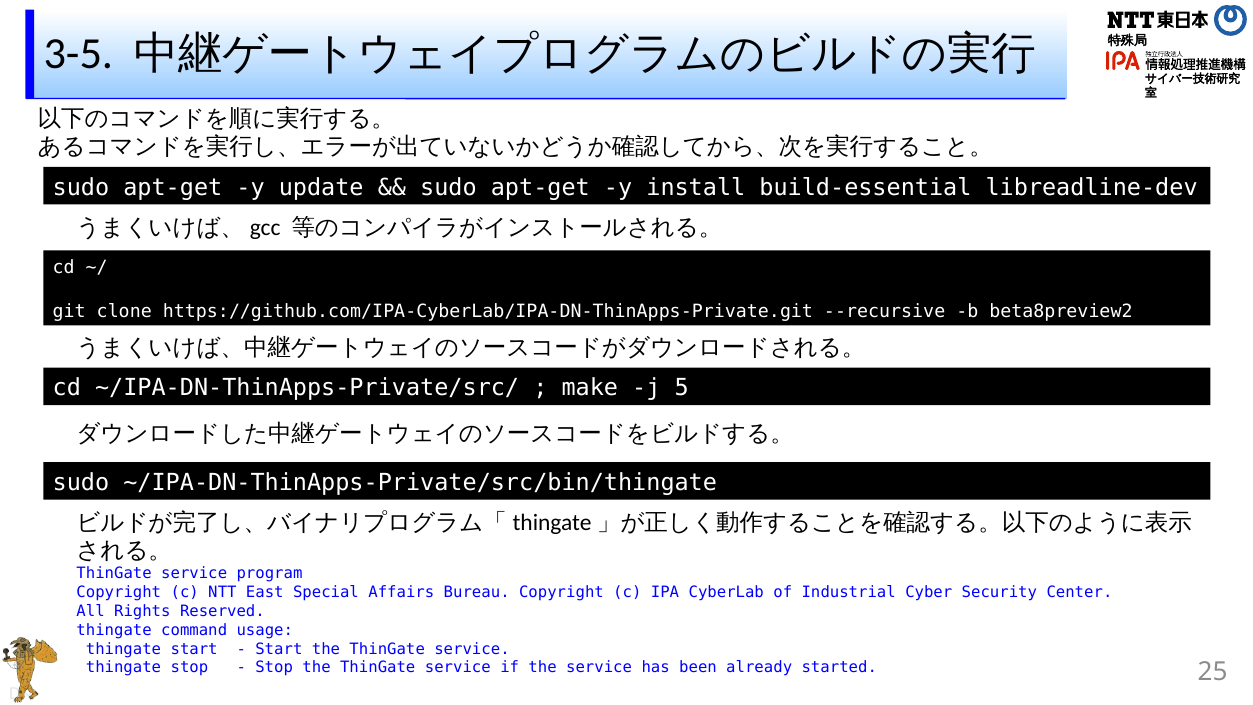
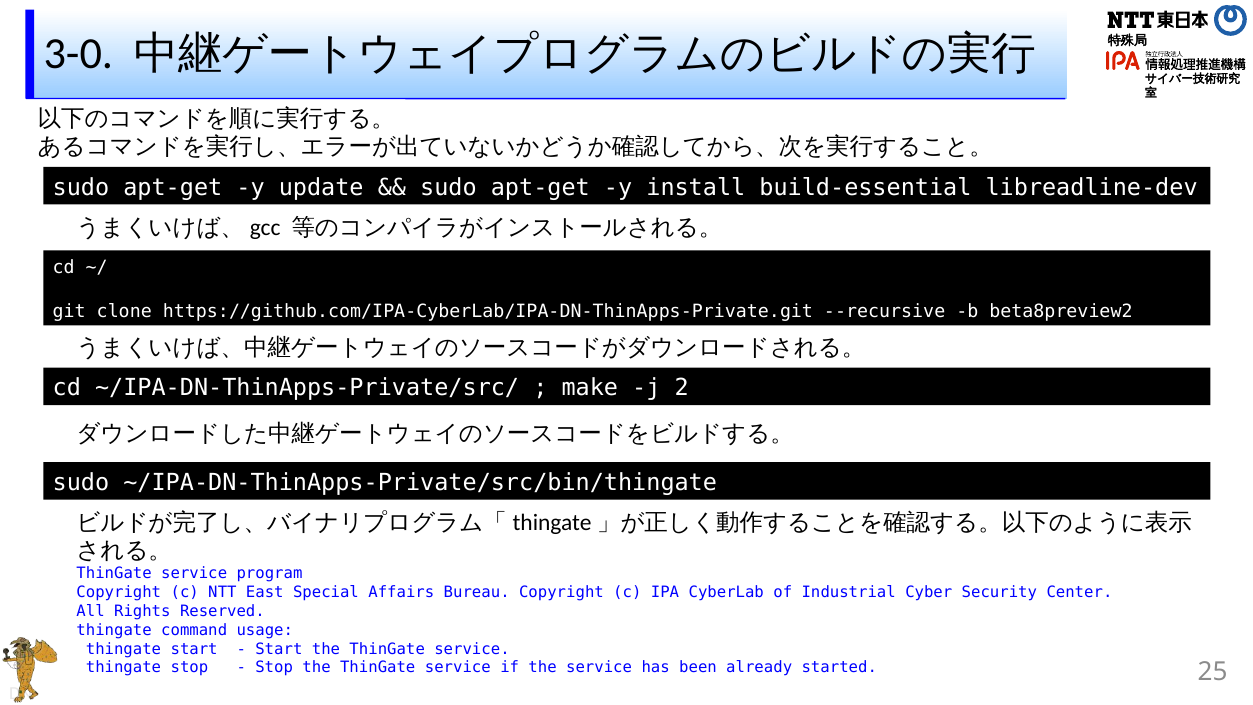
3-5: 3-5 -> 3-0 (78, 54)
5: 5 -> 2 (682, 388)
